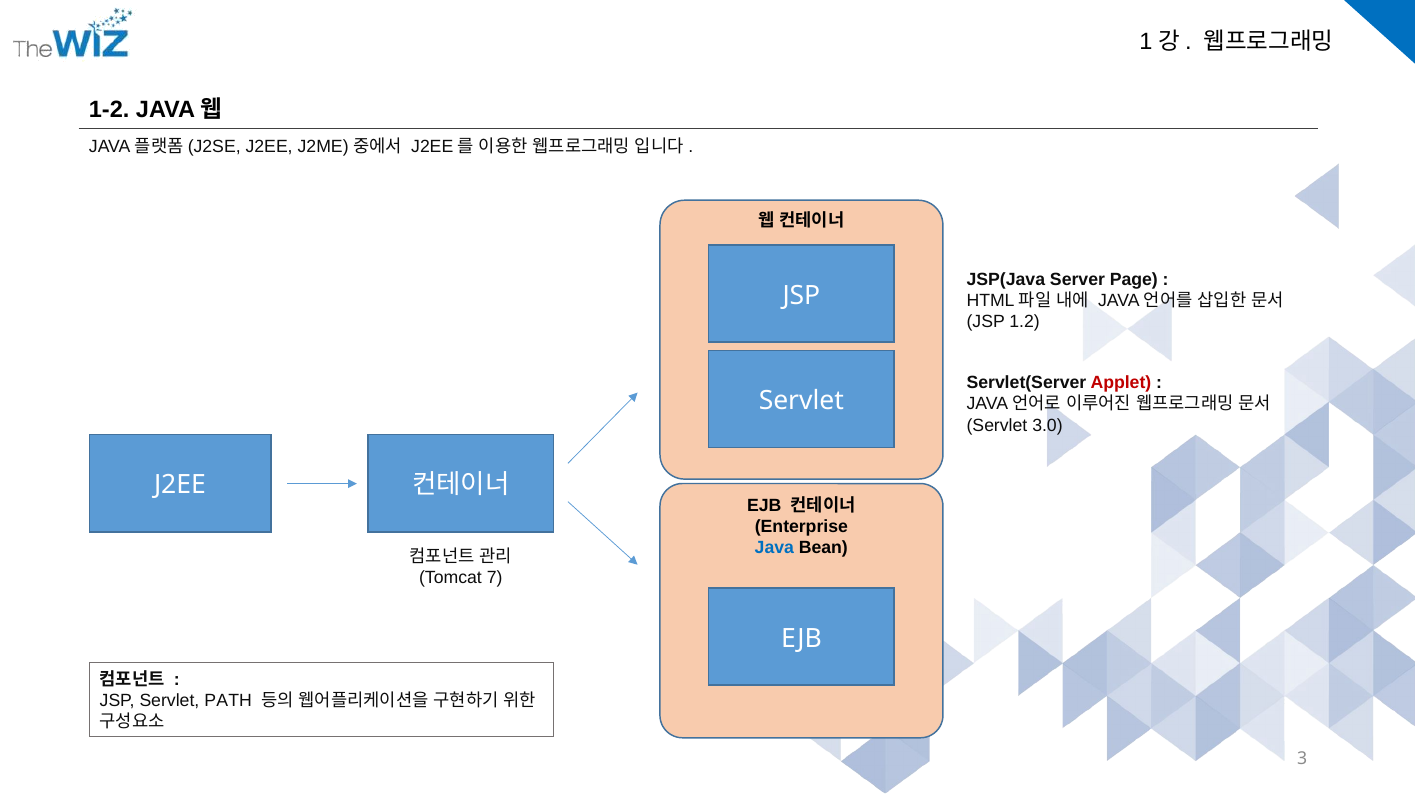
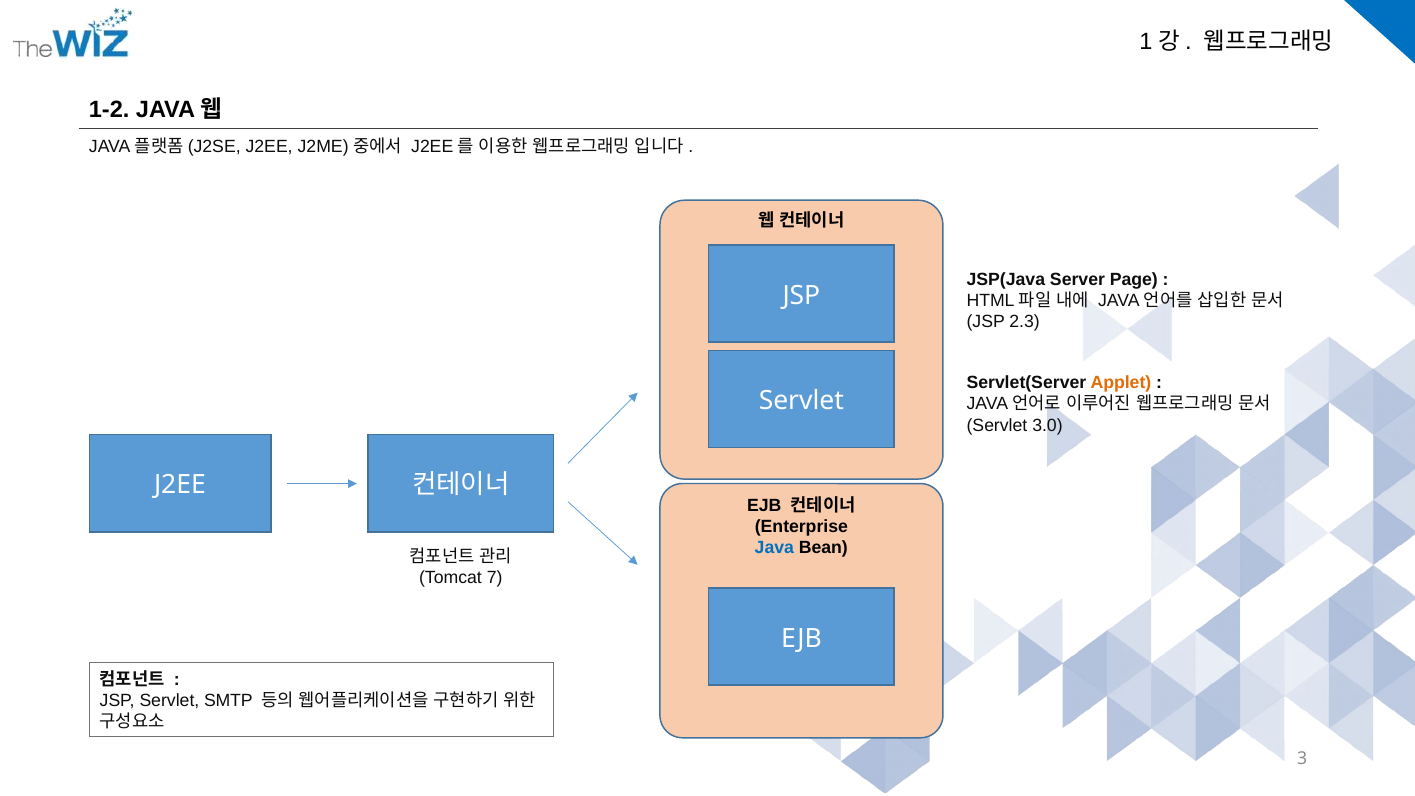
1.2: 1.2 -> 2.3 (1025, 322)
Applet colour: red -> orange (1121, 383)
PATH: PATH -> SMTP (228, 701)
